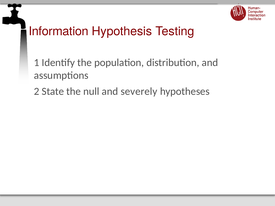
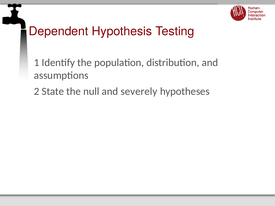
Information: Information -> Dependent (59, 31)
